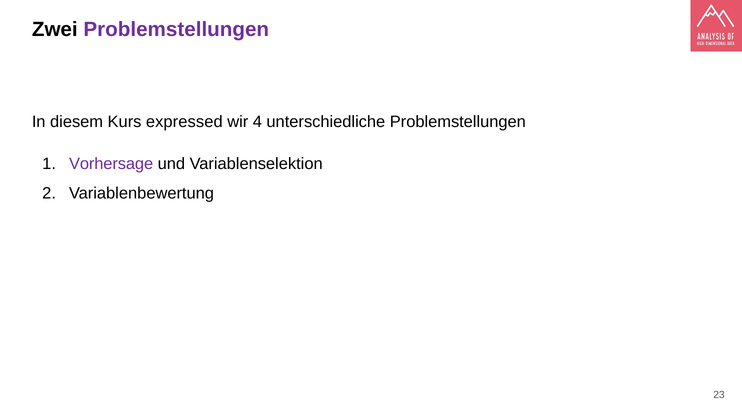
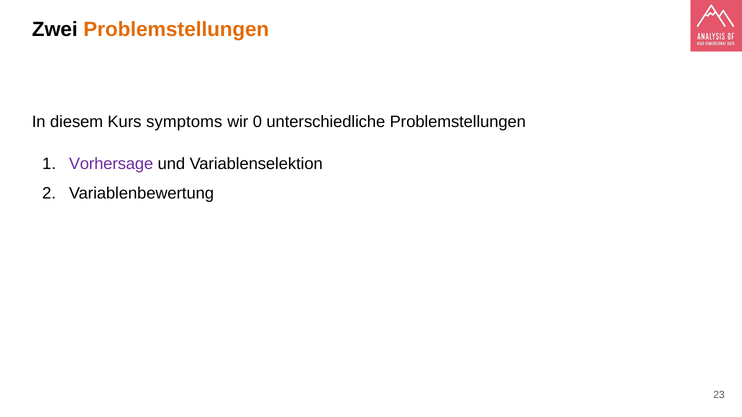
Problemstellungen colour: purple -> orange (176, 29)
expressed: expressed -> symptoms (184, 122)
4: 4 -> 0 (257, 122)
